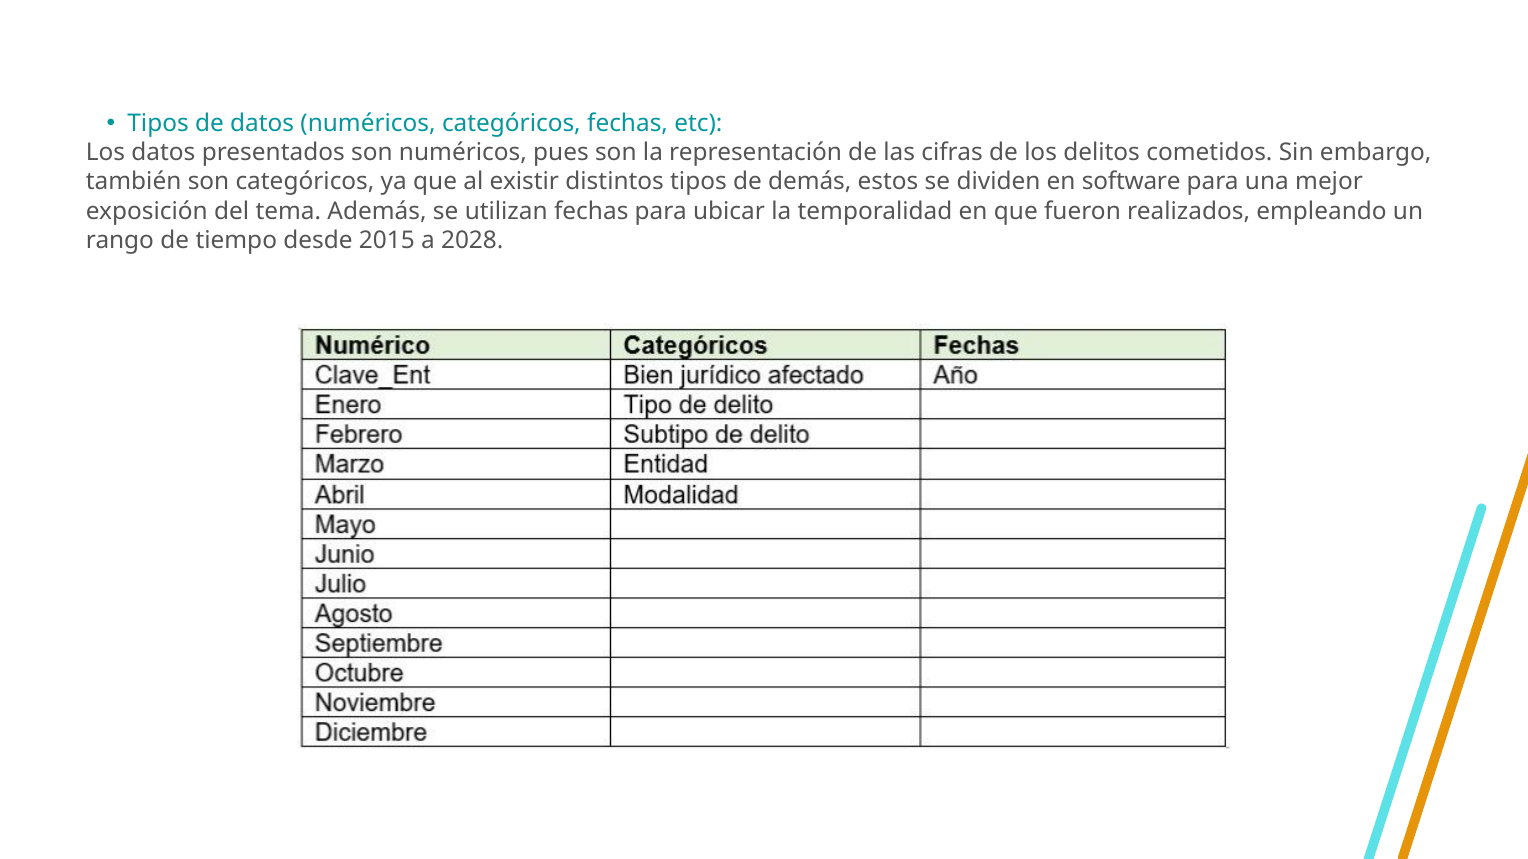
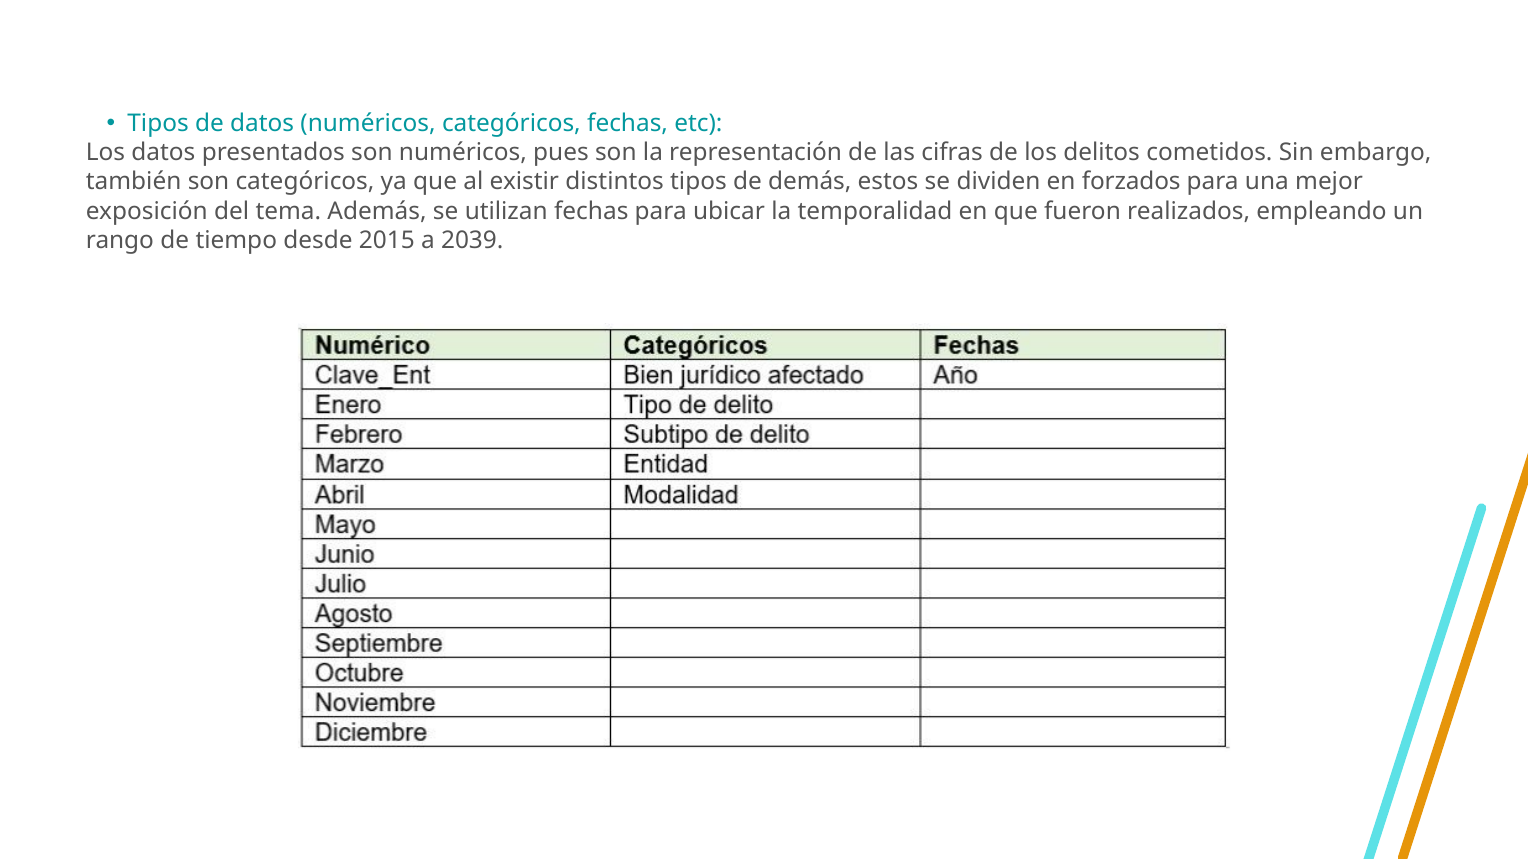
software: software -> forzados (1131, 182)
2028: 2028 -> 2039 (472, 241)
